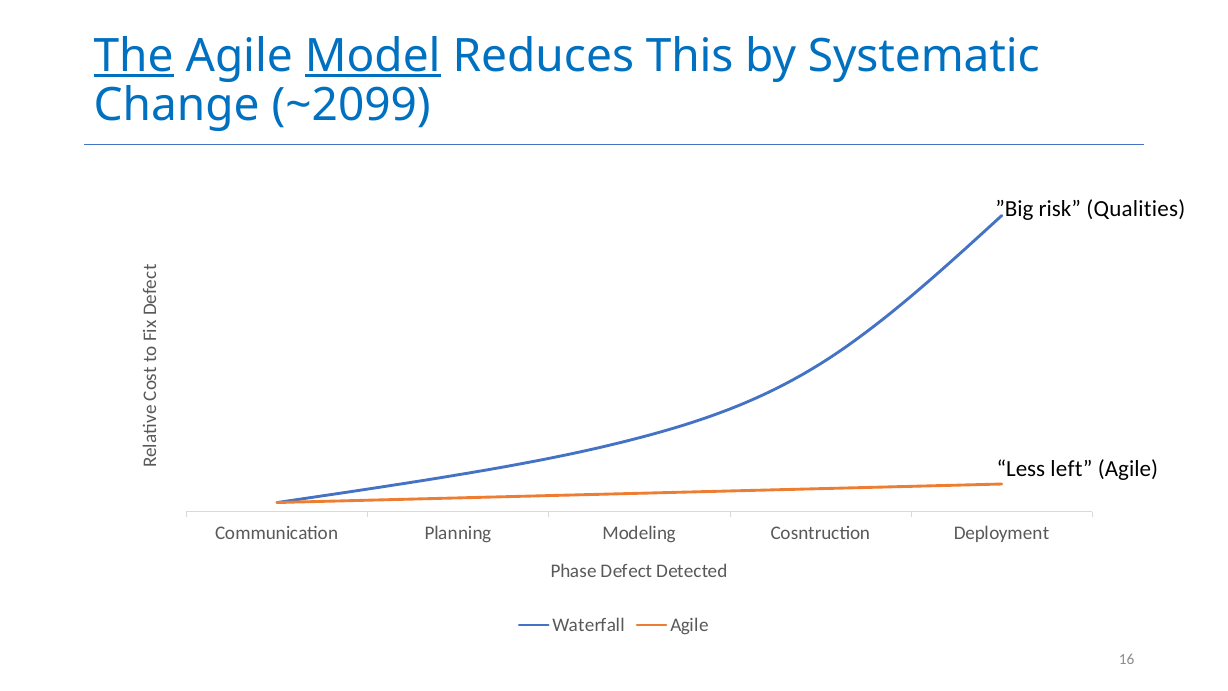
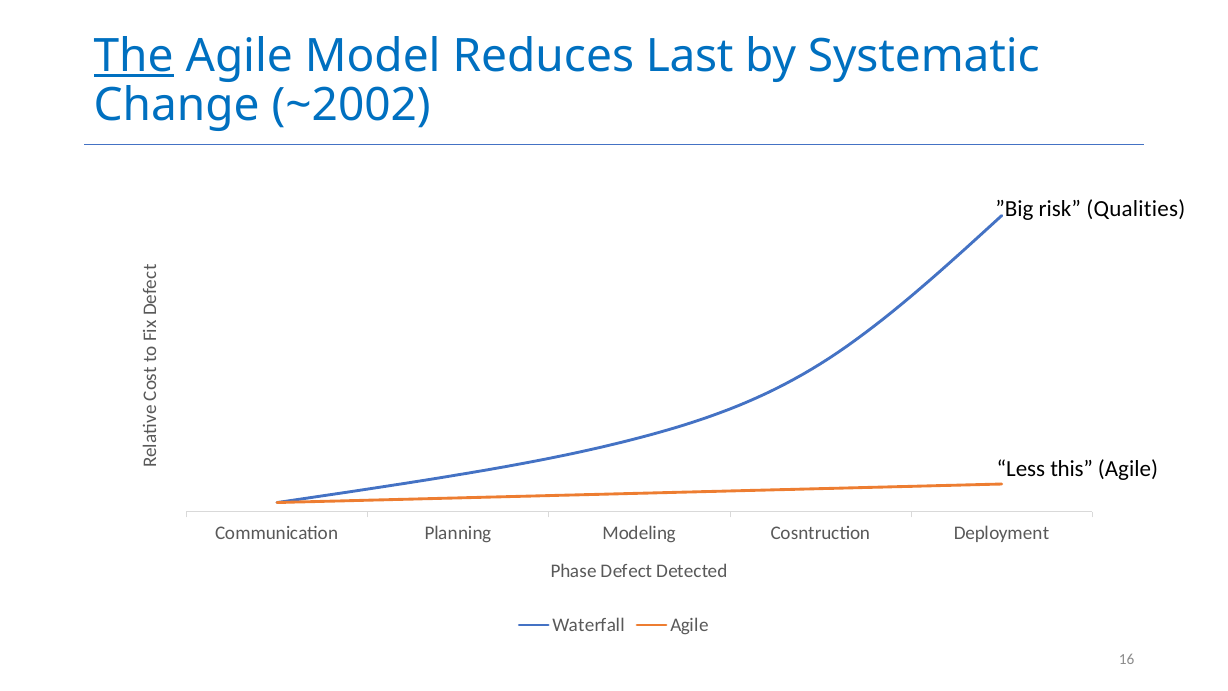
Model underline: present -> none (373, 56)
This: This -> Last (690, 56)
~2099: ~2099 -> ~2002 (351, 106)
left: left -> this (1072, 469)
